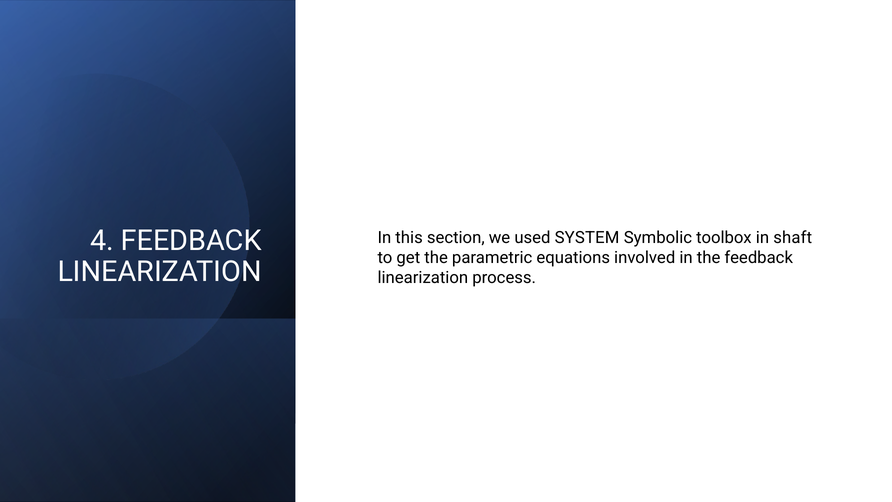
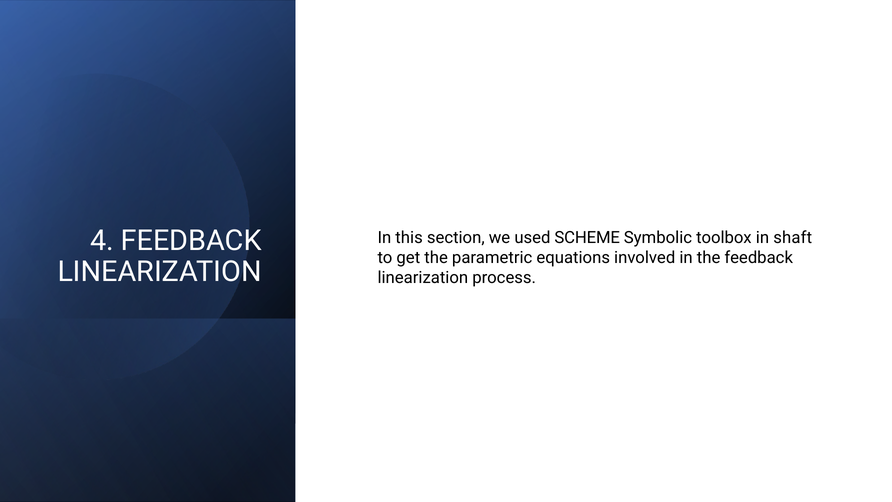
SYSTEM: SYSTEM -> SCHEME (587, 238)
